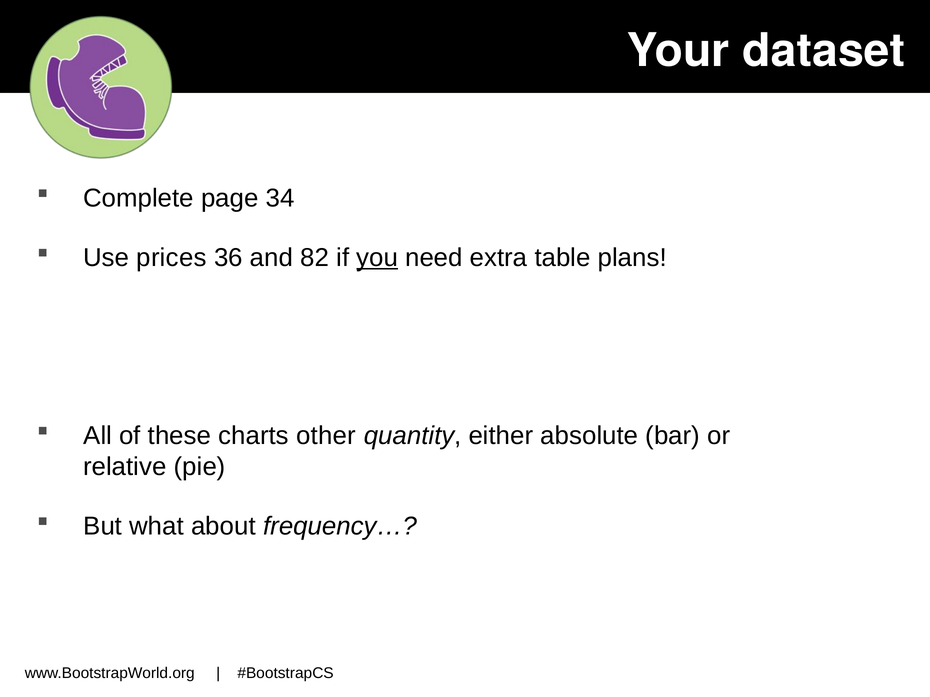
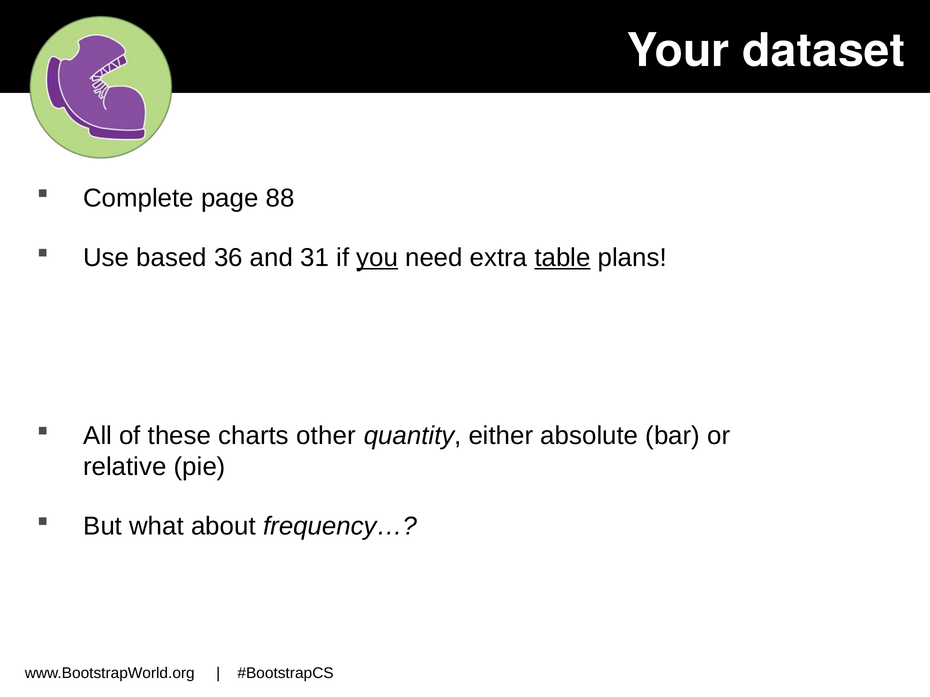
34: 34 -> 88 (280, 199)
prices: prices -> based (172, 258)
82: 82 -> 31 (315, 258)
table underline: none -> present (563, 258)
